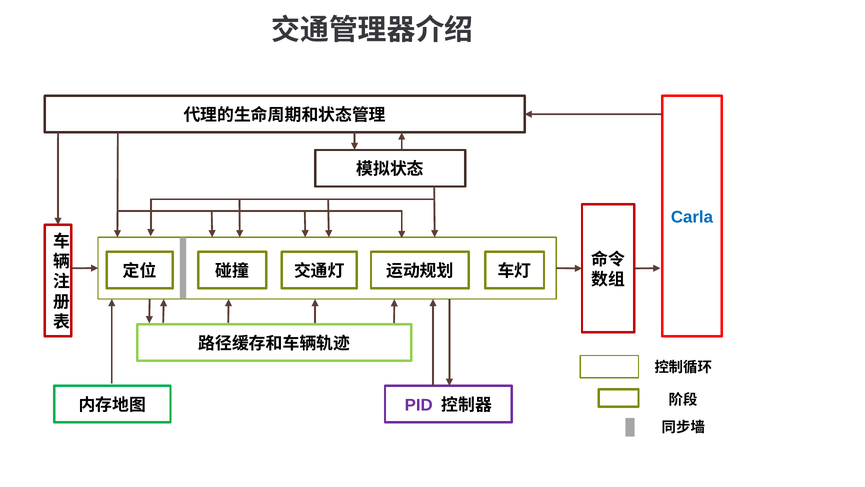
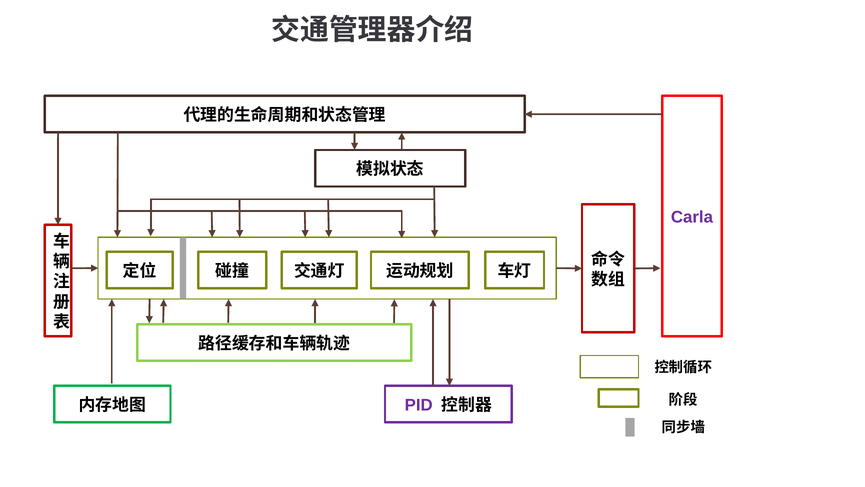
Carla colour: blue -> purple (692, 217)
